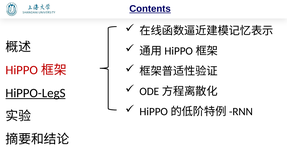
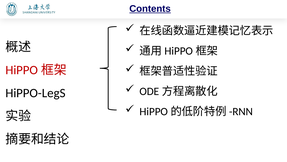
HiPPO-LegS underline: present -> none (35, 93)
